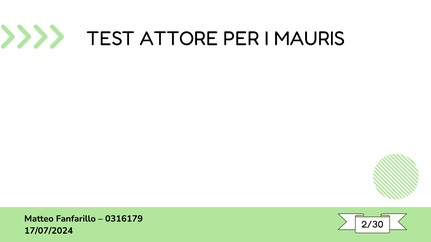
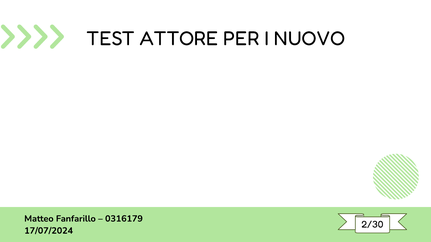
MAURIS: MAURIS -> NUOVO (309, 39)
